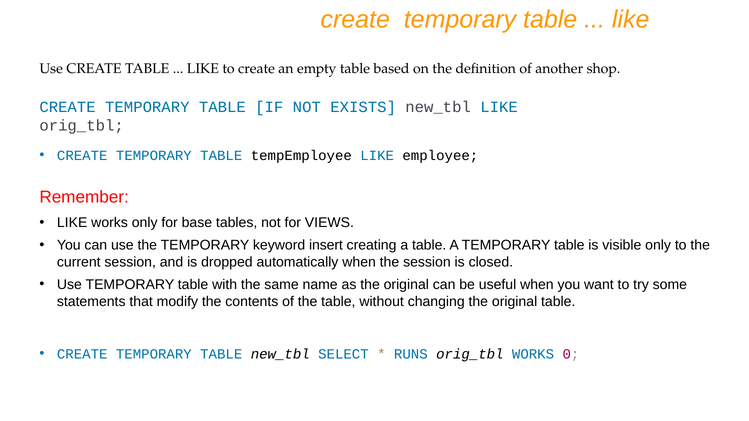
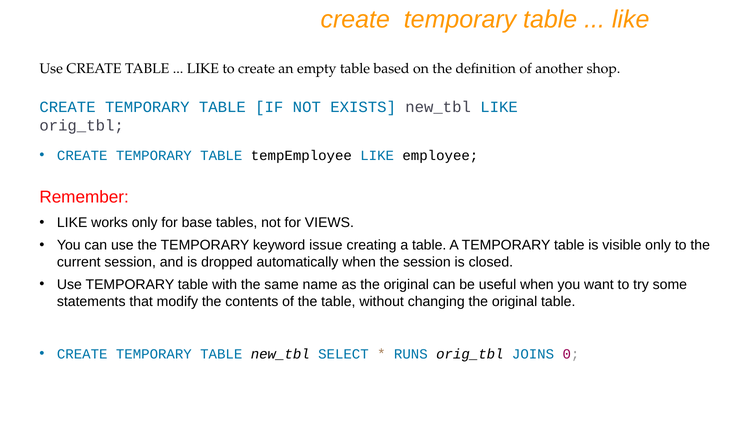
insert: insert -> issue (326, 245)
orig_tbl WORKS: WORKS -> JOINS (533, 354)
